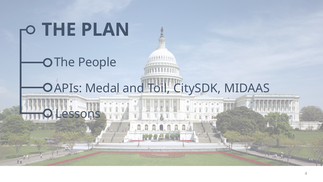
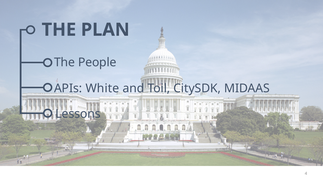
Medal: Medal -> White (102, 88)
